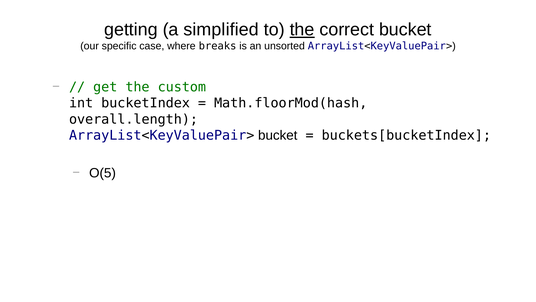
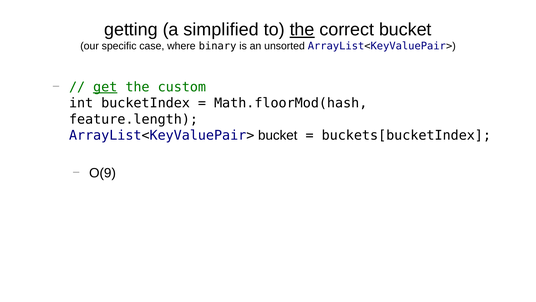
breaks: breaks -> binary (218, 46)
get underline: none -> present (105, 87)
overall.length: overall.length -> feature.length (133, 119)
O(5: O(5 -> O(9 (102, 173)
